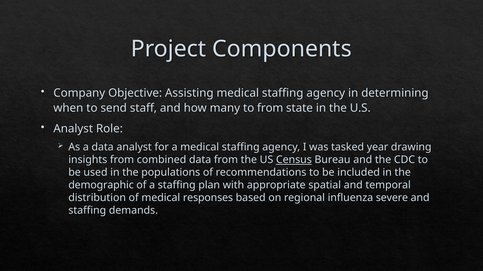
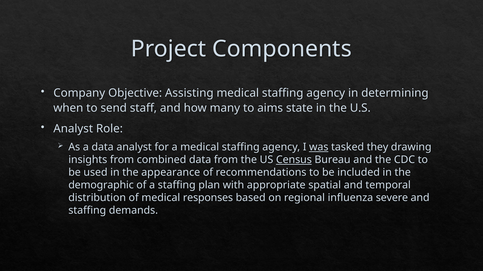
to from: from -> aims (270, 108)
was underline: none -> present (319, 147)
year: year -> they (378, 147)
populations: populations -> appearance (171, 173)
